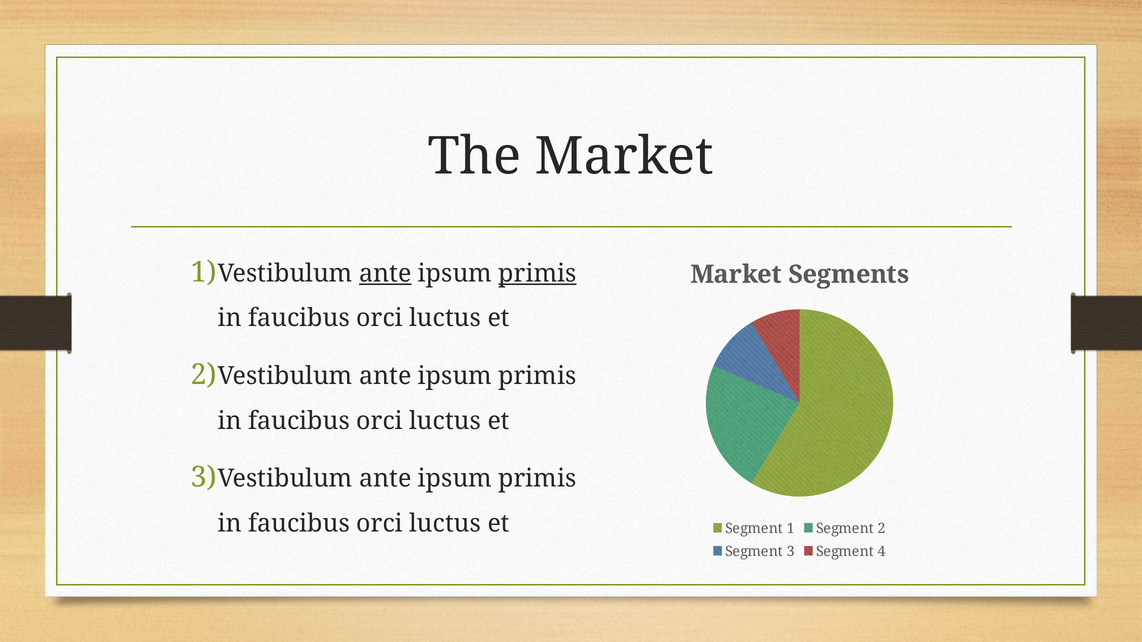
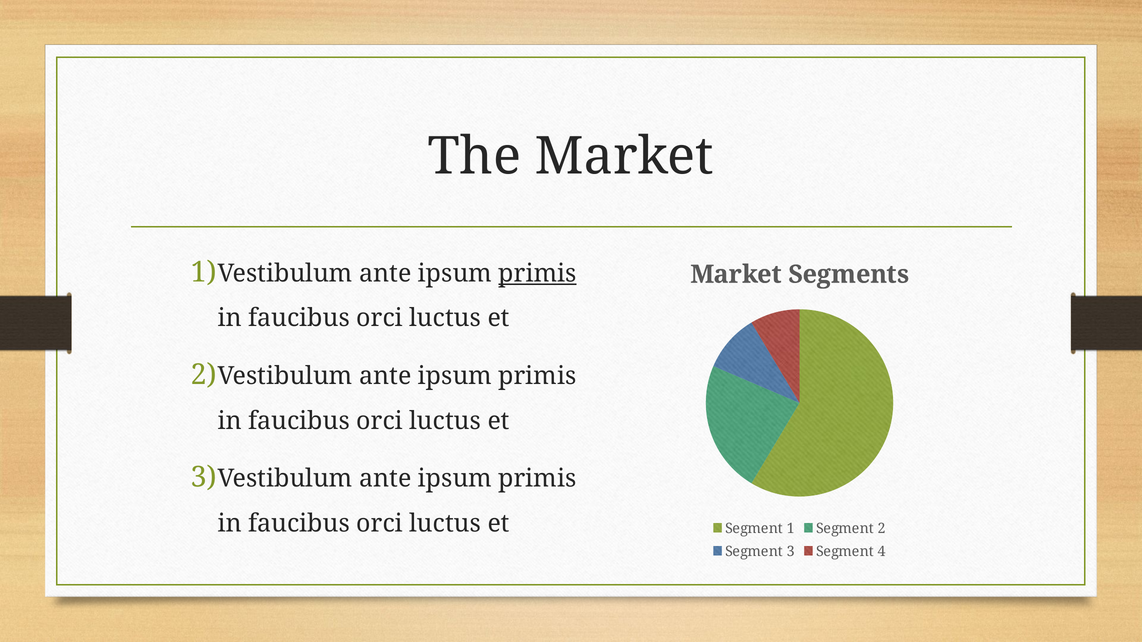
ante underline: present -> none (385, 273)
